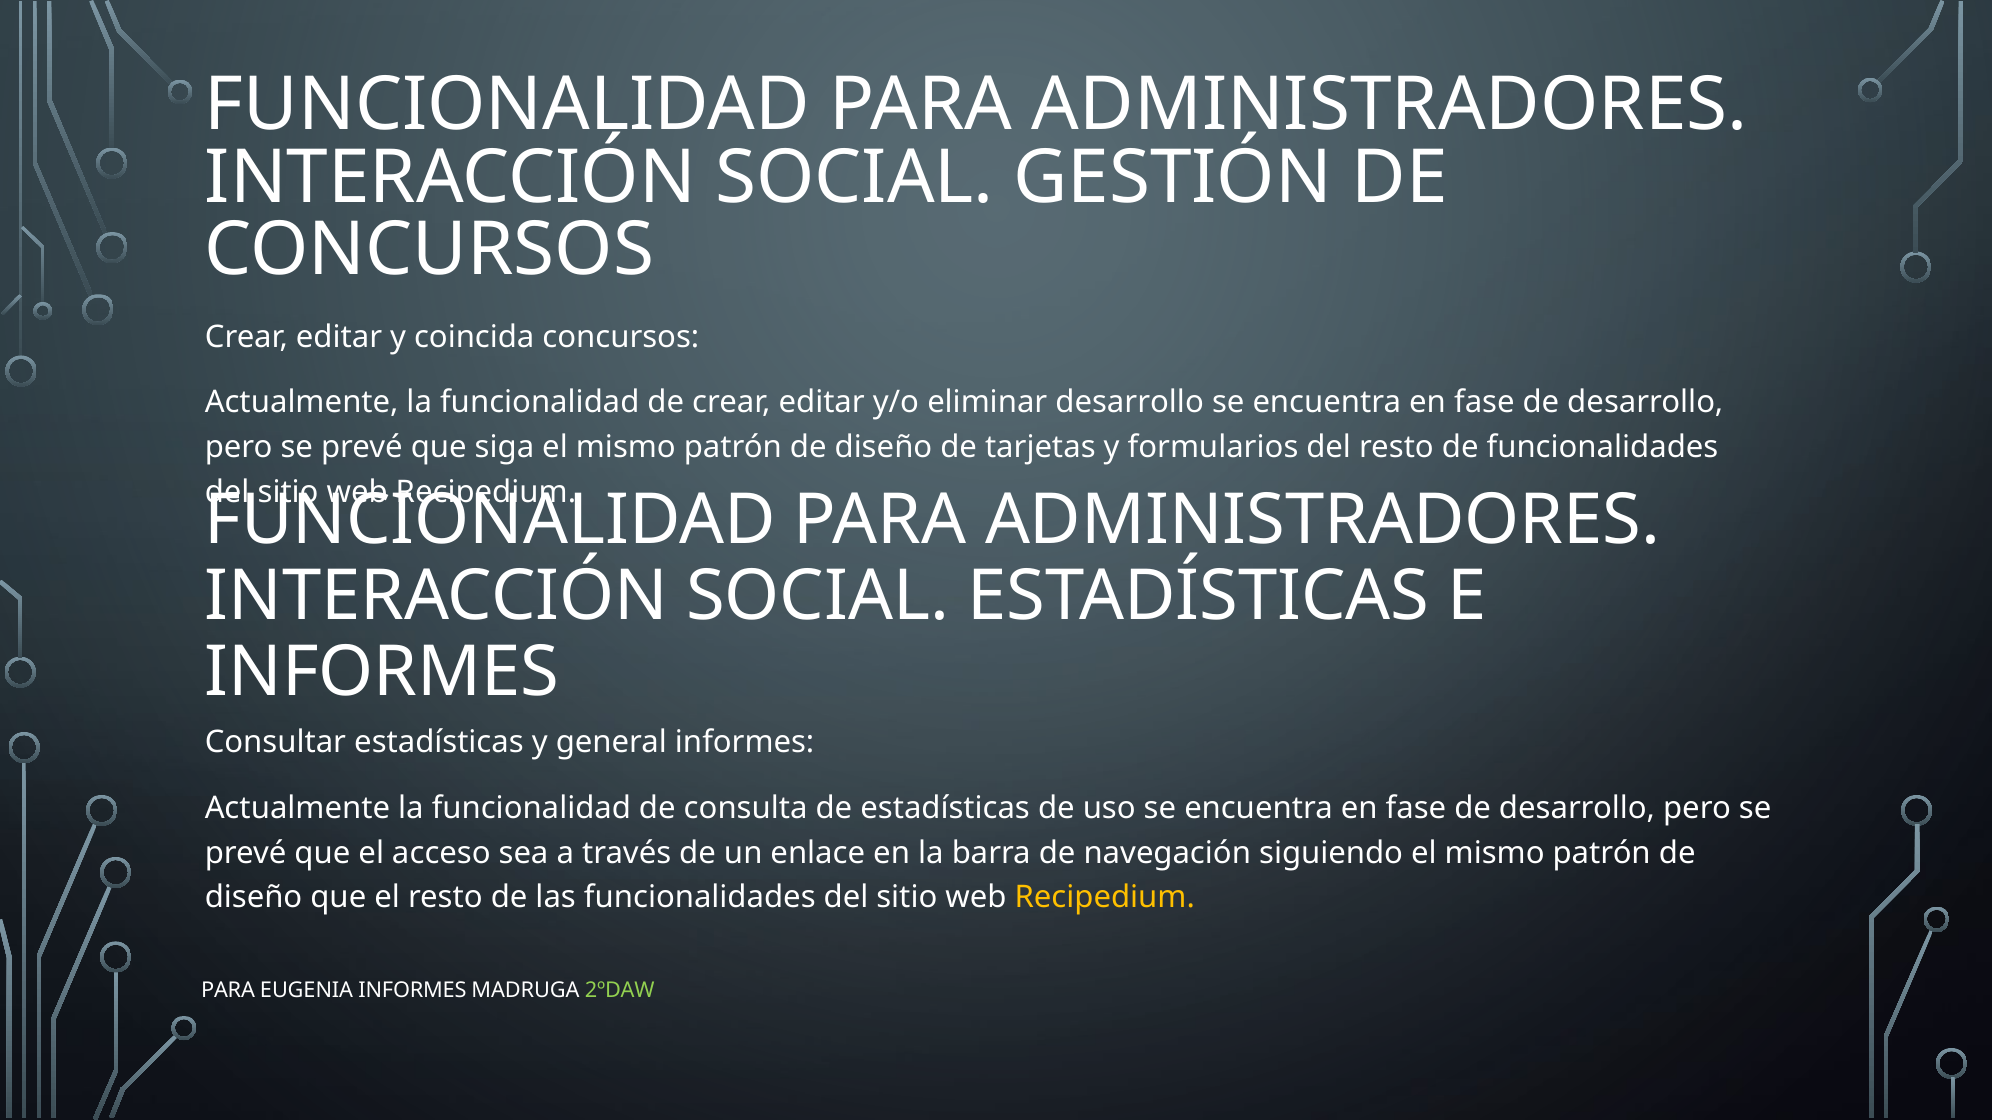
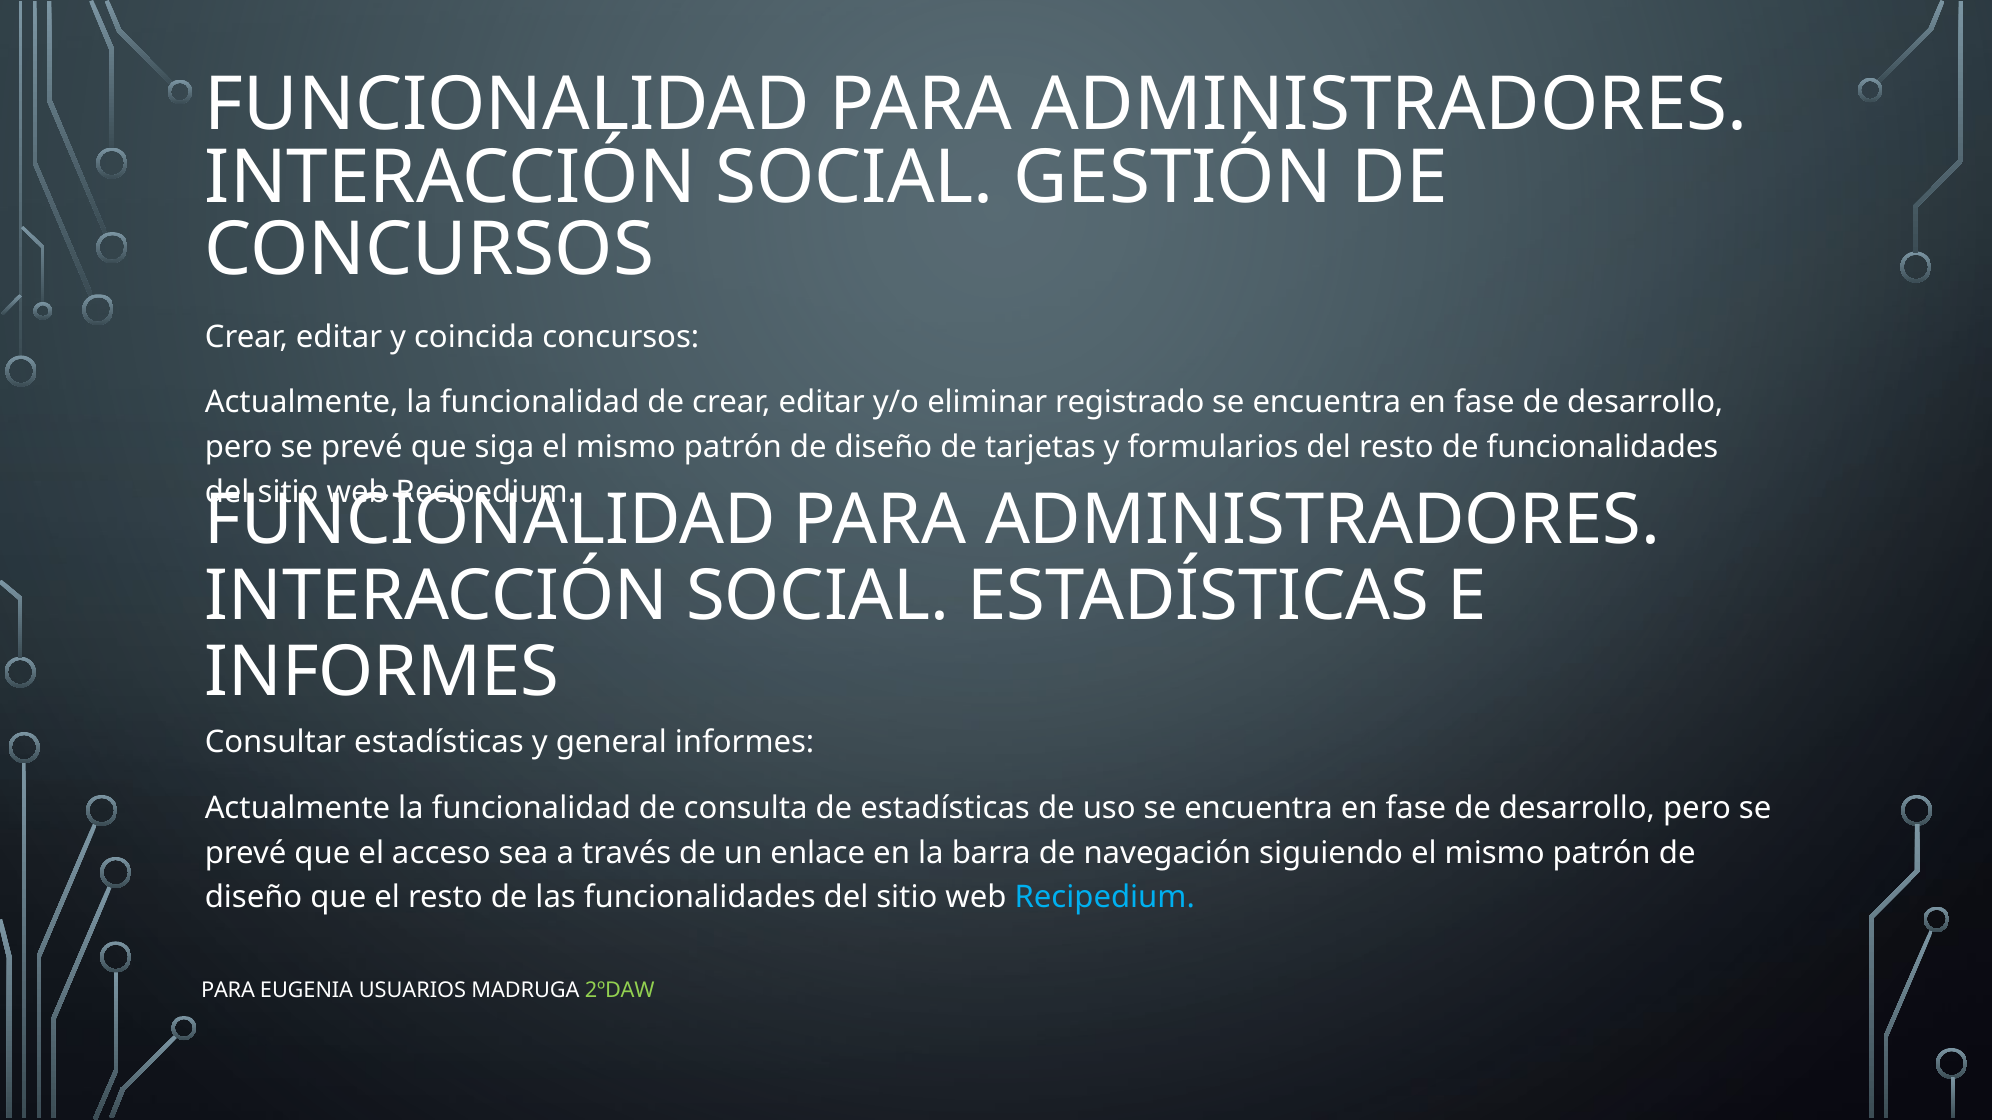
eliminar desarrollo: desarrollo -> registrado (1130, 403)
Recipedium colour: yellow -> light blue (1105, 898)
EUGENIA INFORMES: INFORMES -> USUARIOS (412, 991)
